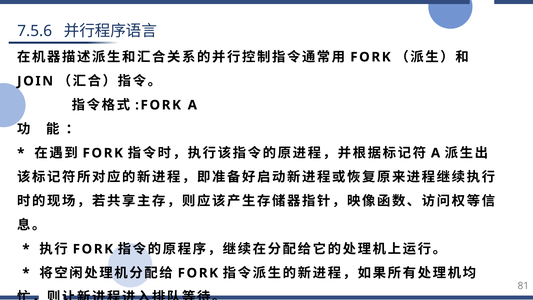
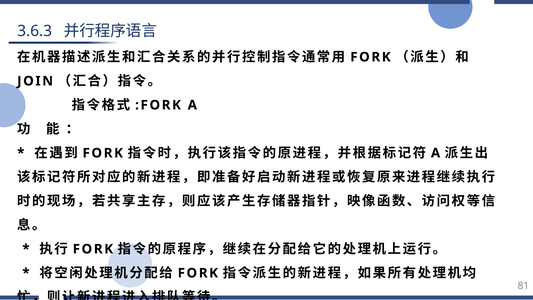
7.5.6: 7.5.6 -> 3.6.3 (35, 31)
